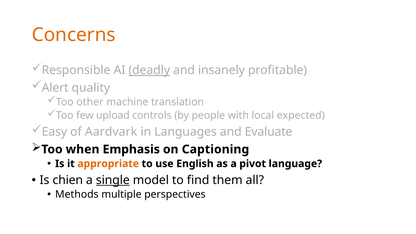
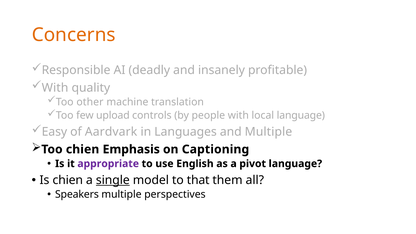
deadly underline: present -> none (149, 70)
Alert: Alert -> With (55, 88)
local expected: expected -> language (301, 115)
and Evaluate: Evaluate -> Multiple (268, 132)
Too when: when -> chien (83, 149)
appropriate colour: orange -> purple (108, 164)
find: find -> that (198, 180)
Methods: Methods -> Speakers (77, 194)
